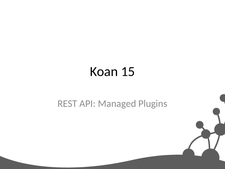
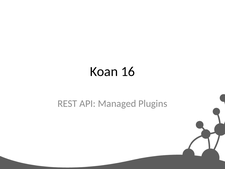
15: 15 -> 16 (128, 71)
